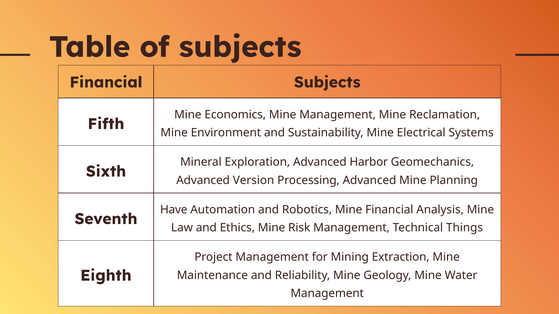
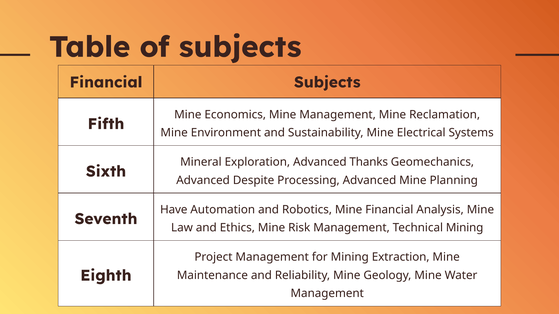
Harbor: Harbor -> Thanks (369, 162)
Version: Version -> Despite (254, 180)
Technical Things: Things -> Mining (465, 228)
